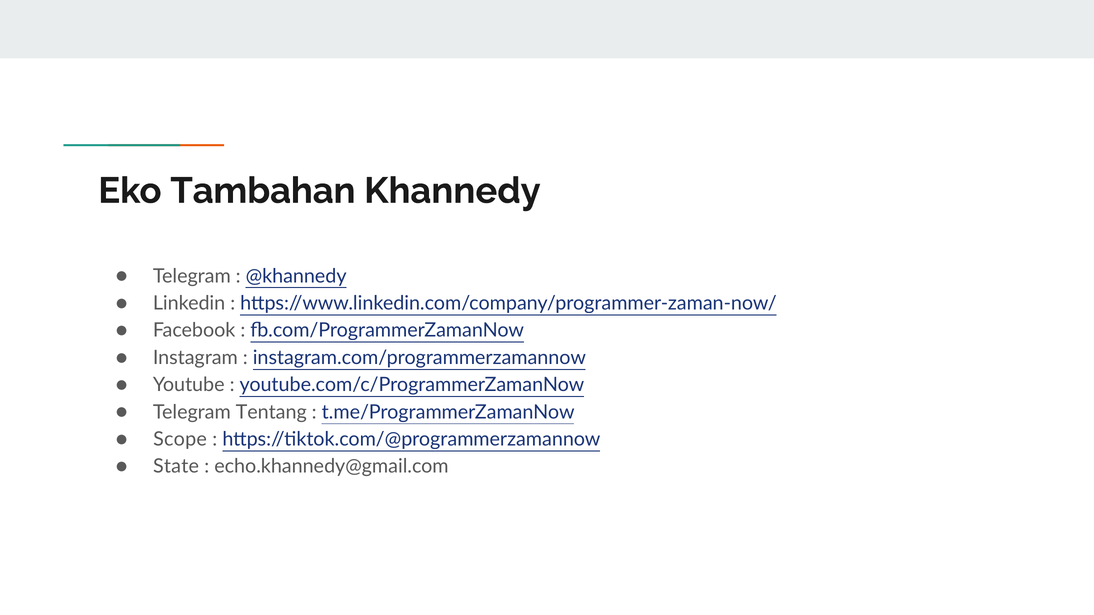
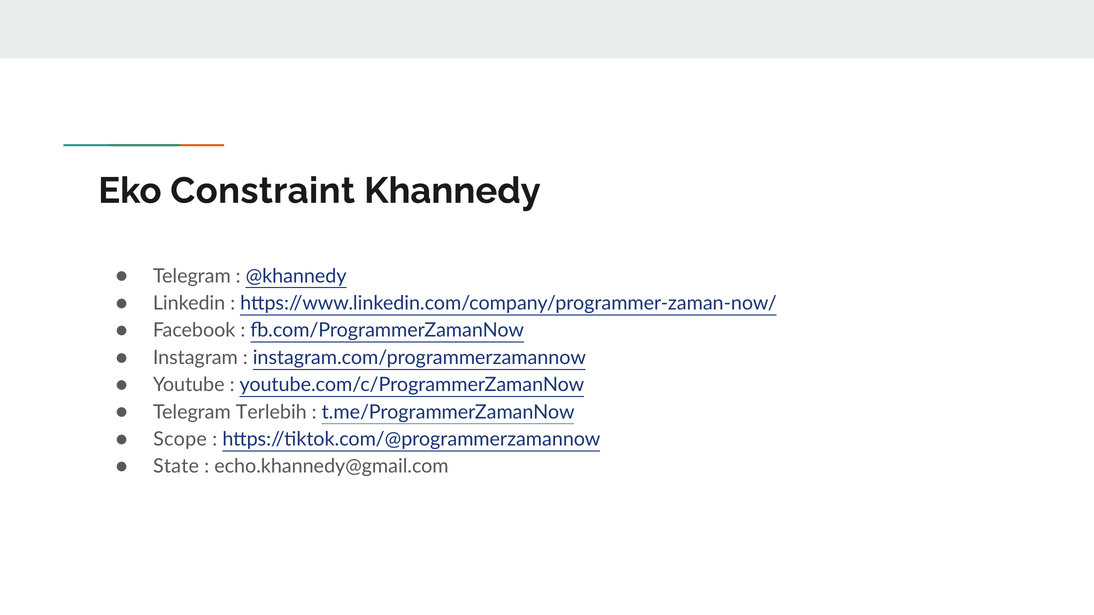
Tambahan: Tambahan -> Constraint (263, 191)
Tentang: Tentang -> Terlebih (271, 412)
